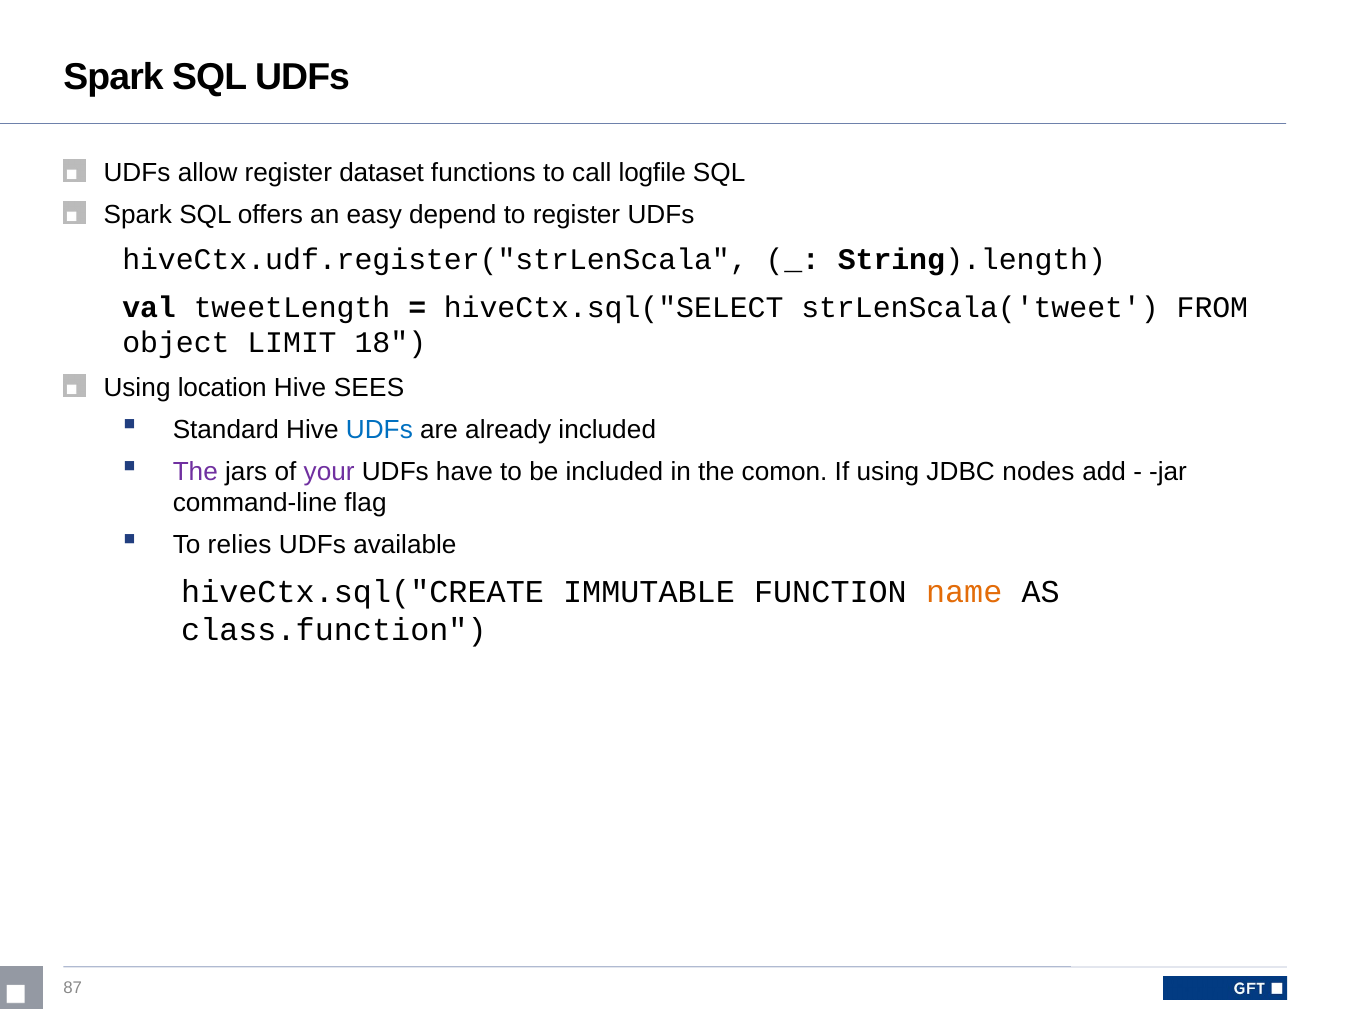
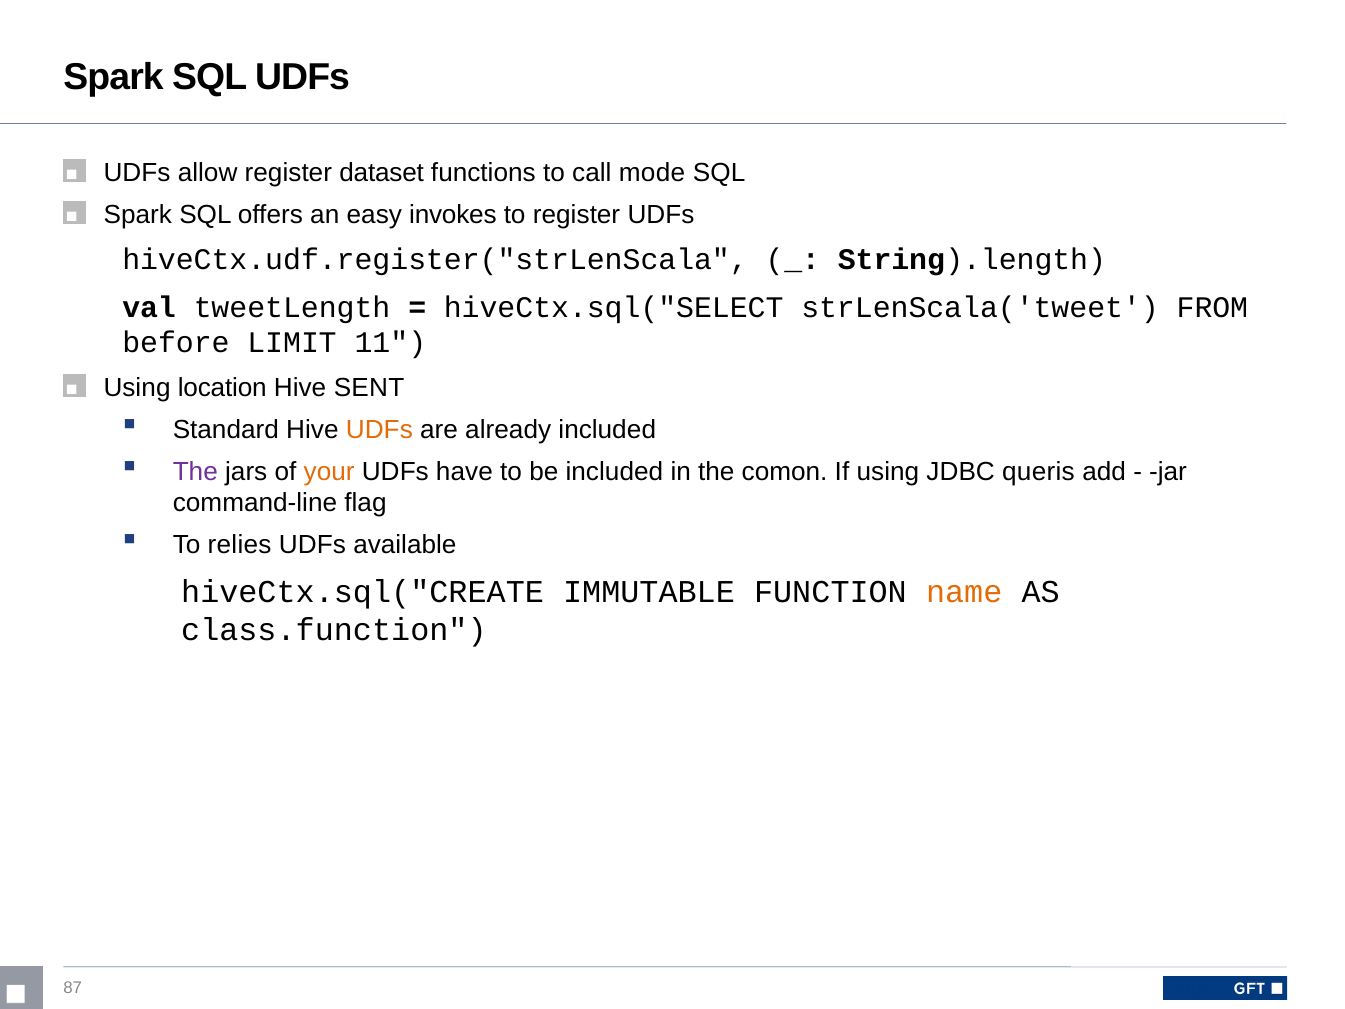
logfile: logfile -> mode (652, 172)
depend: depend -> invokes (453, 214)
object: object -> before (176, 343)
18: 18 -> 11 (390, 343)
SEES: SEES -> SENT (369, 388)
UDFs colour: blue -> orange (379, 430)
your colour: purple -> orange (329, 471)
nodes: nodes -> queris (1038, 471)
